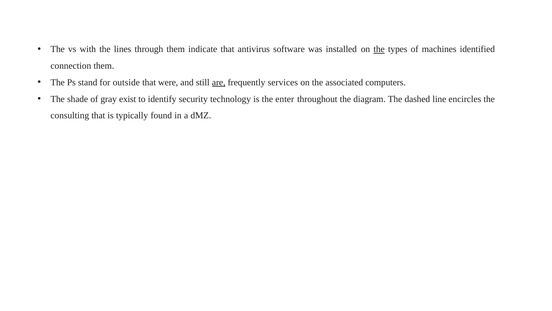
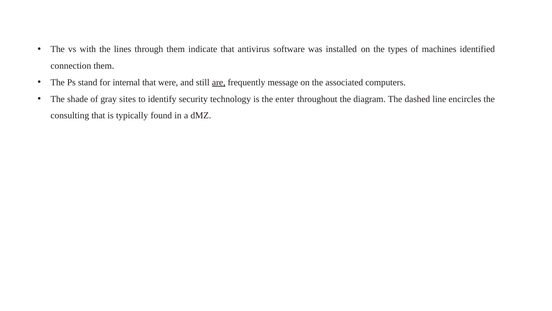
the underline: present -> none (379, 49)
outside: outside -> internal (126, 82)
services: services -> message (283, 82)
exist: exist -> sites (128, 99)
